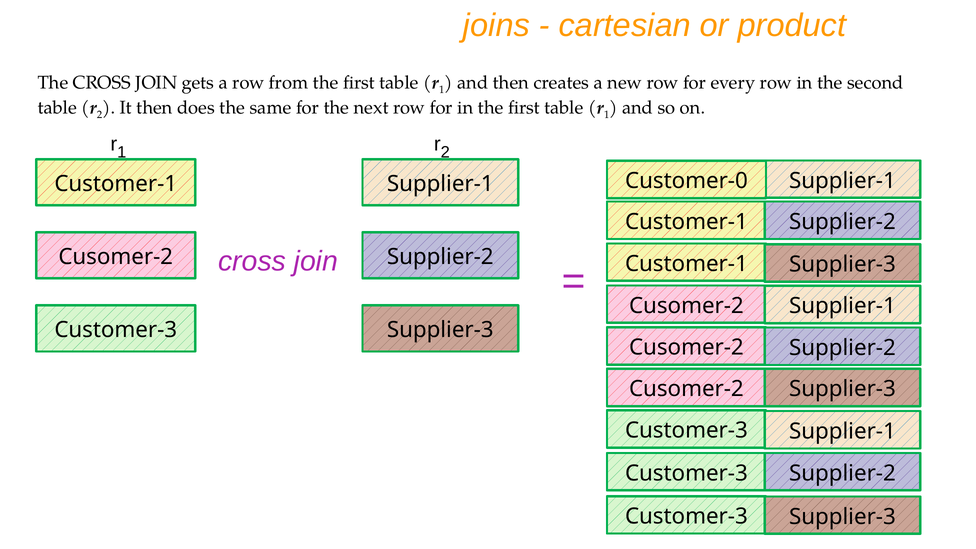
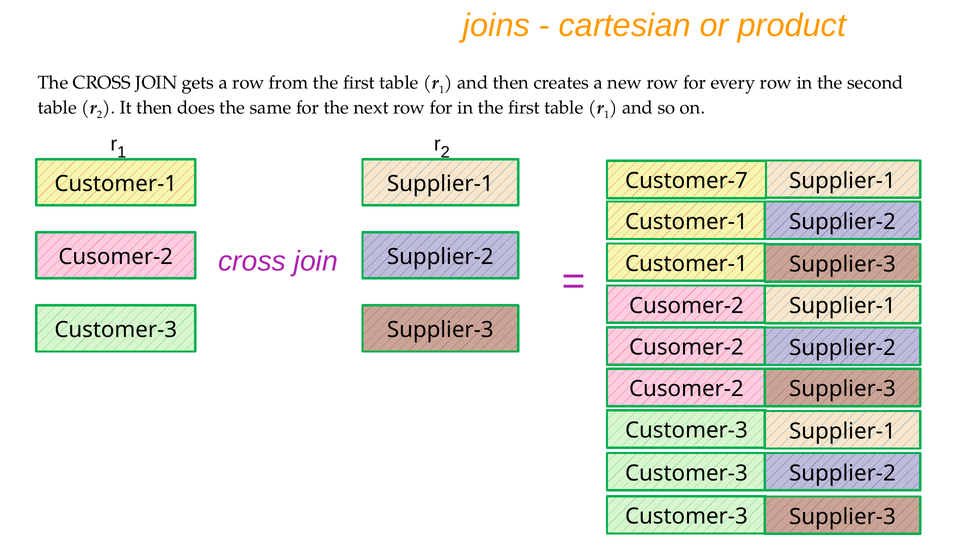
Customer-0: Customer-0 -> Customer-7 (686, 181)
